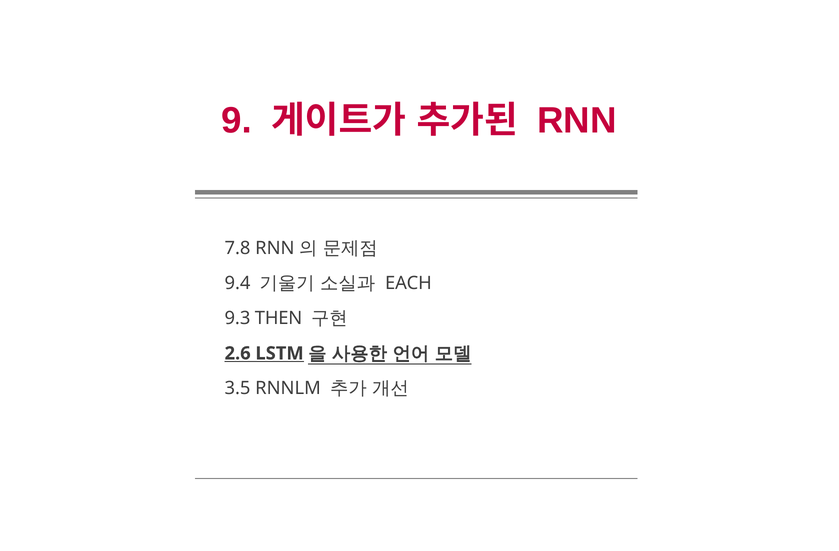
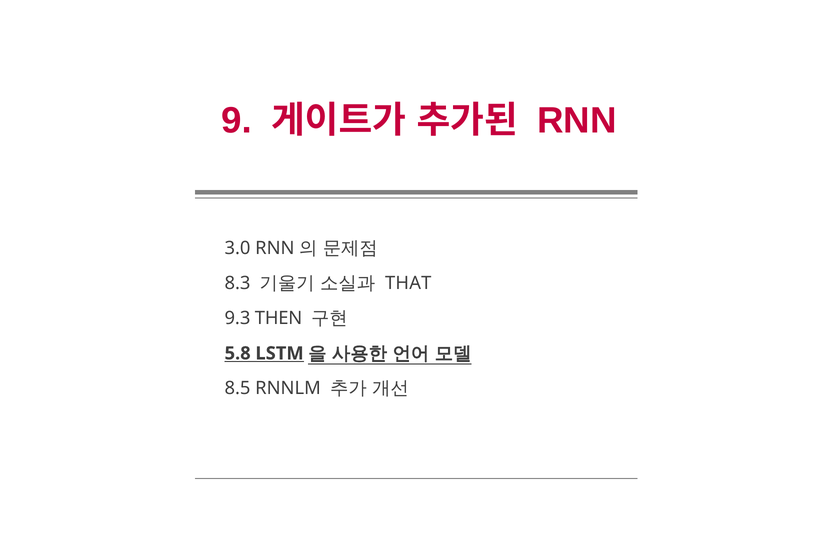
7.8: 7.8 -> 3.0 (238, 248)
9.4: 9.4 -> 8.3 (238, 283)
EACH: EACH -> THAT (408, 283)
2.6: 2.6 -> 5.8 (238, 353)
3.5: 3.5 -> 8.5 (238, 388)
